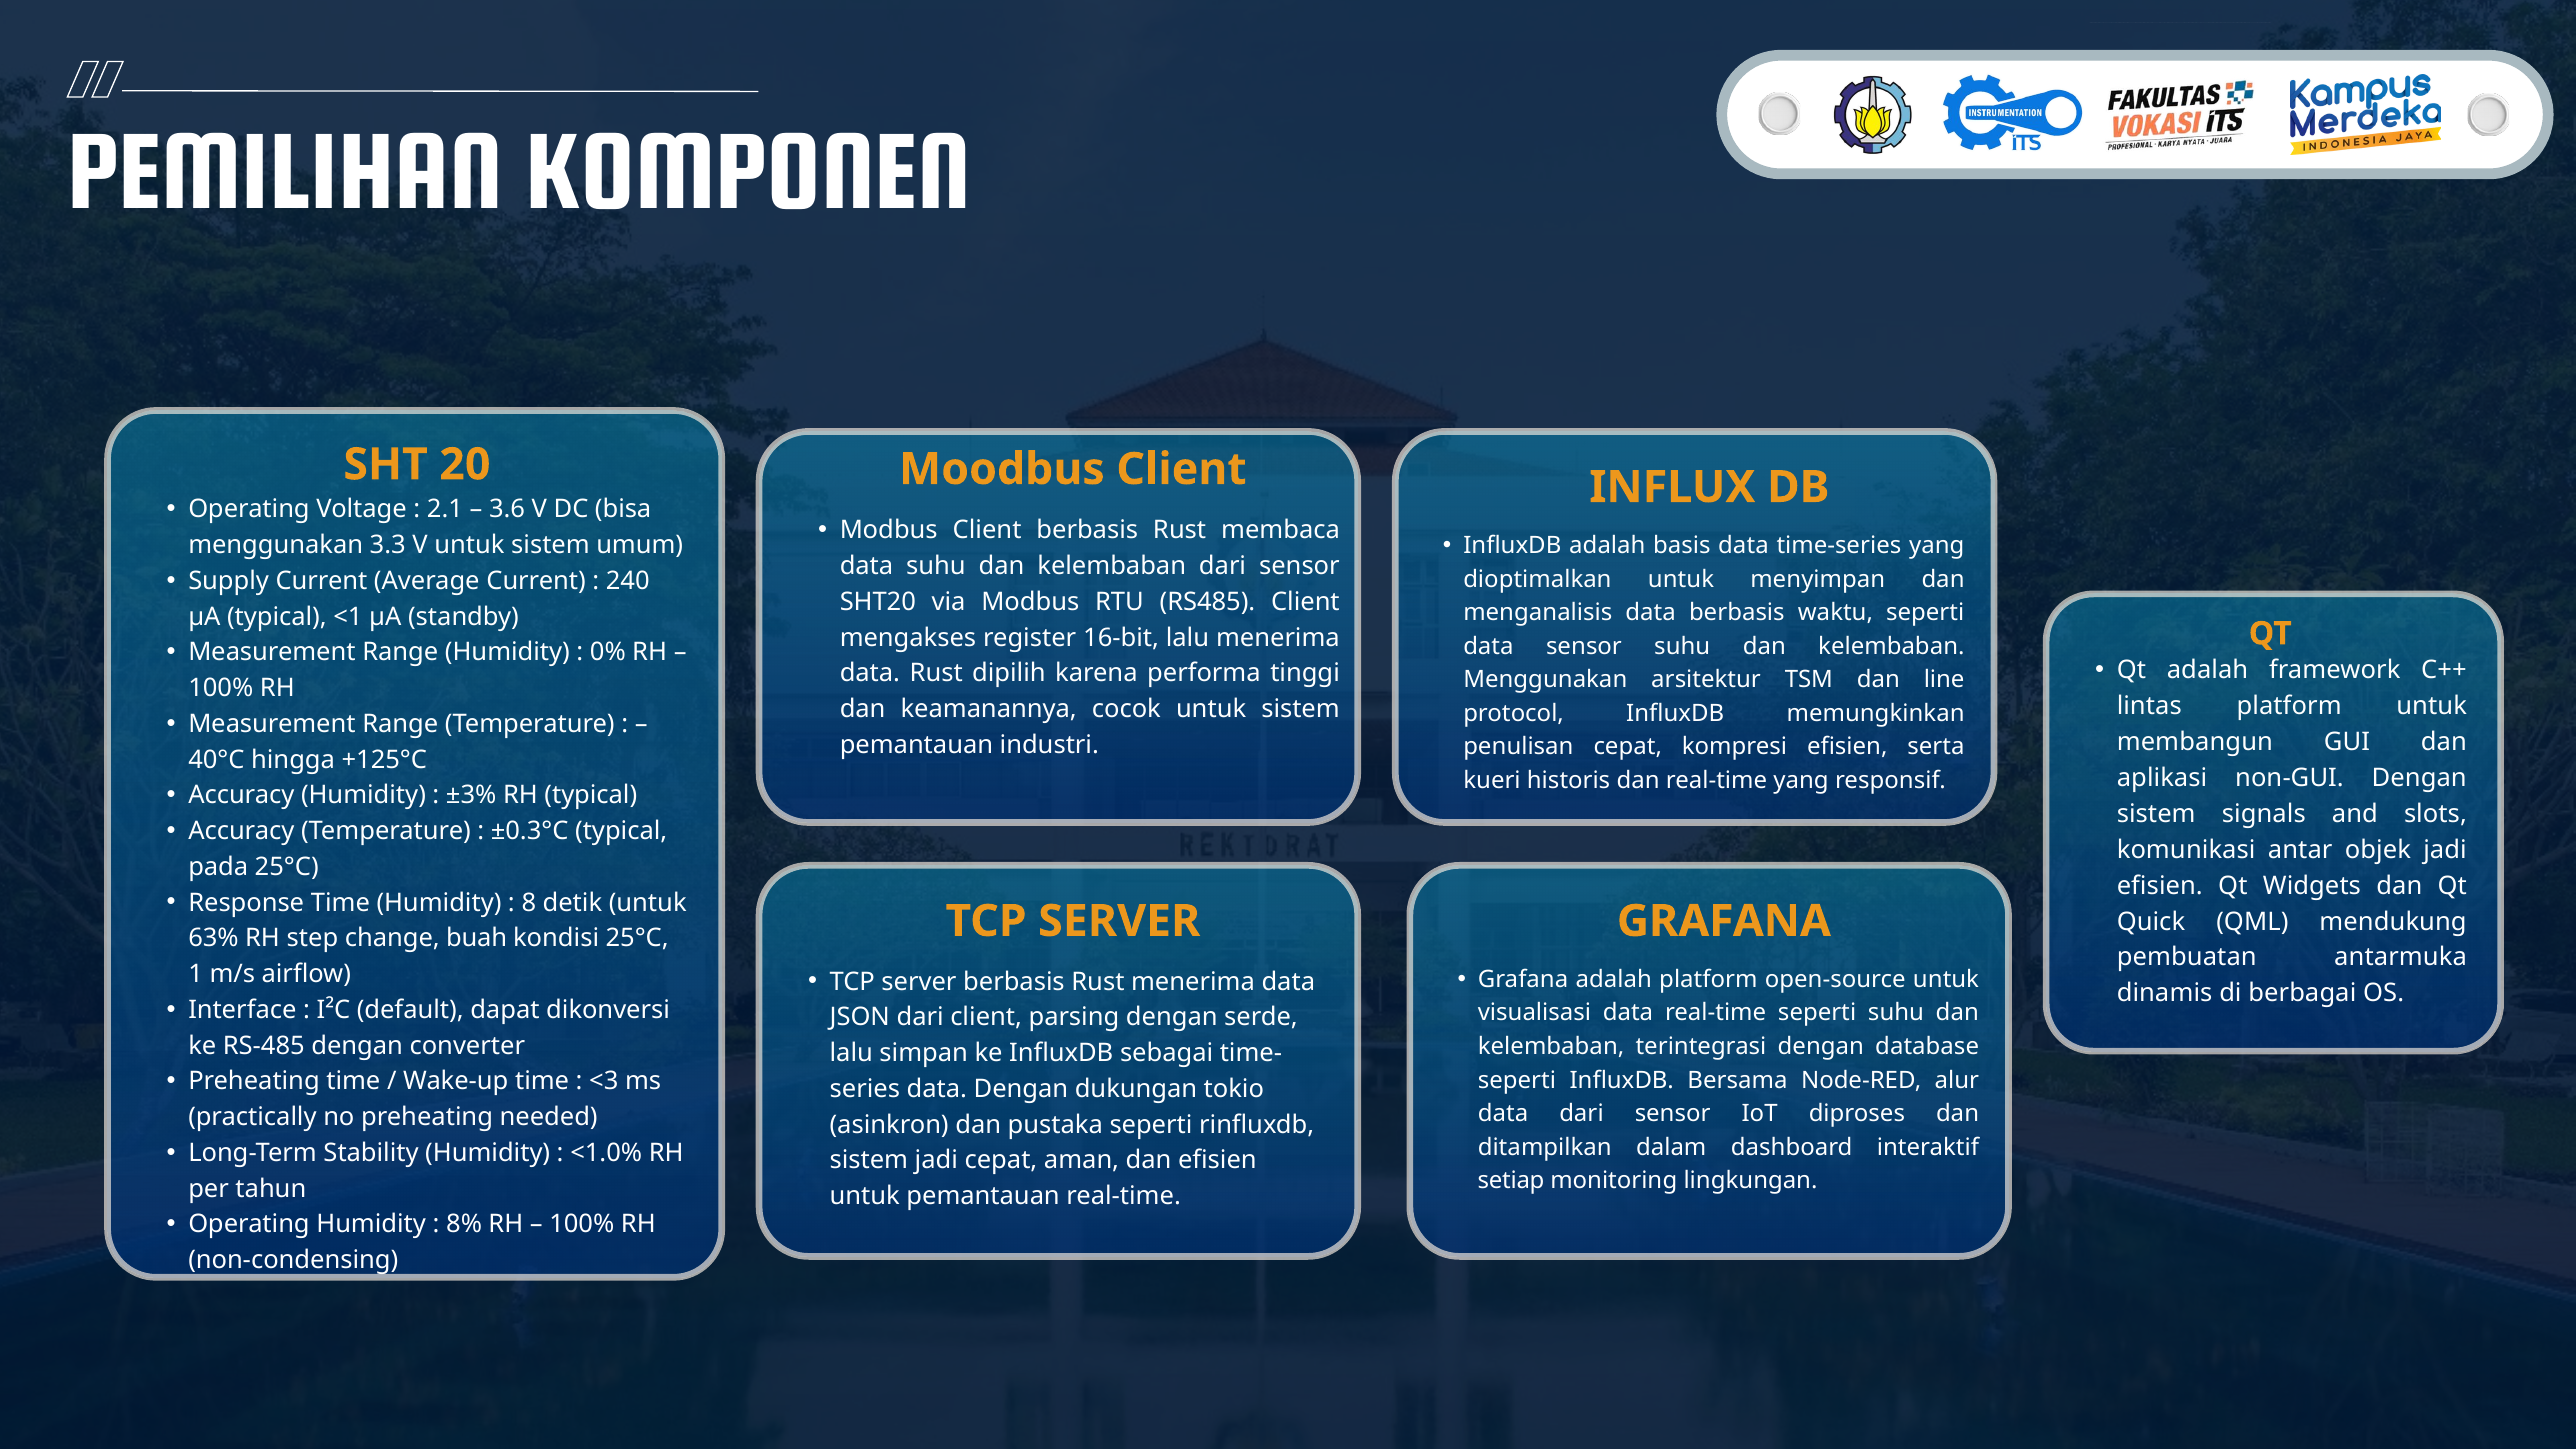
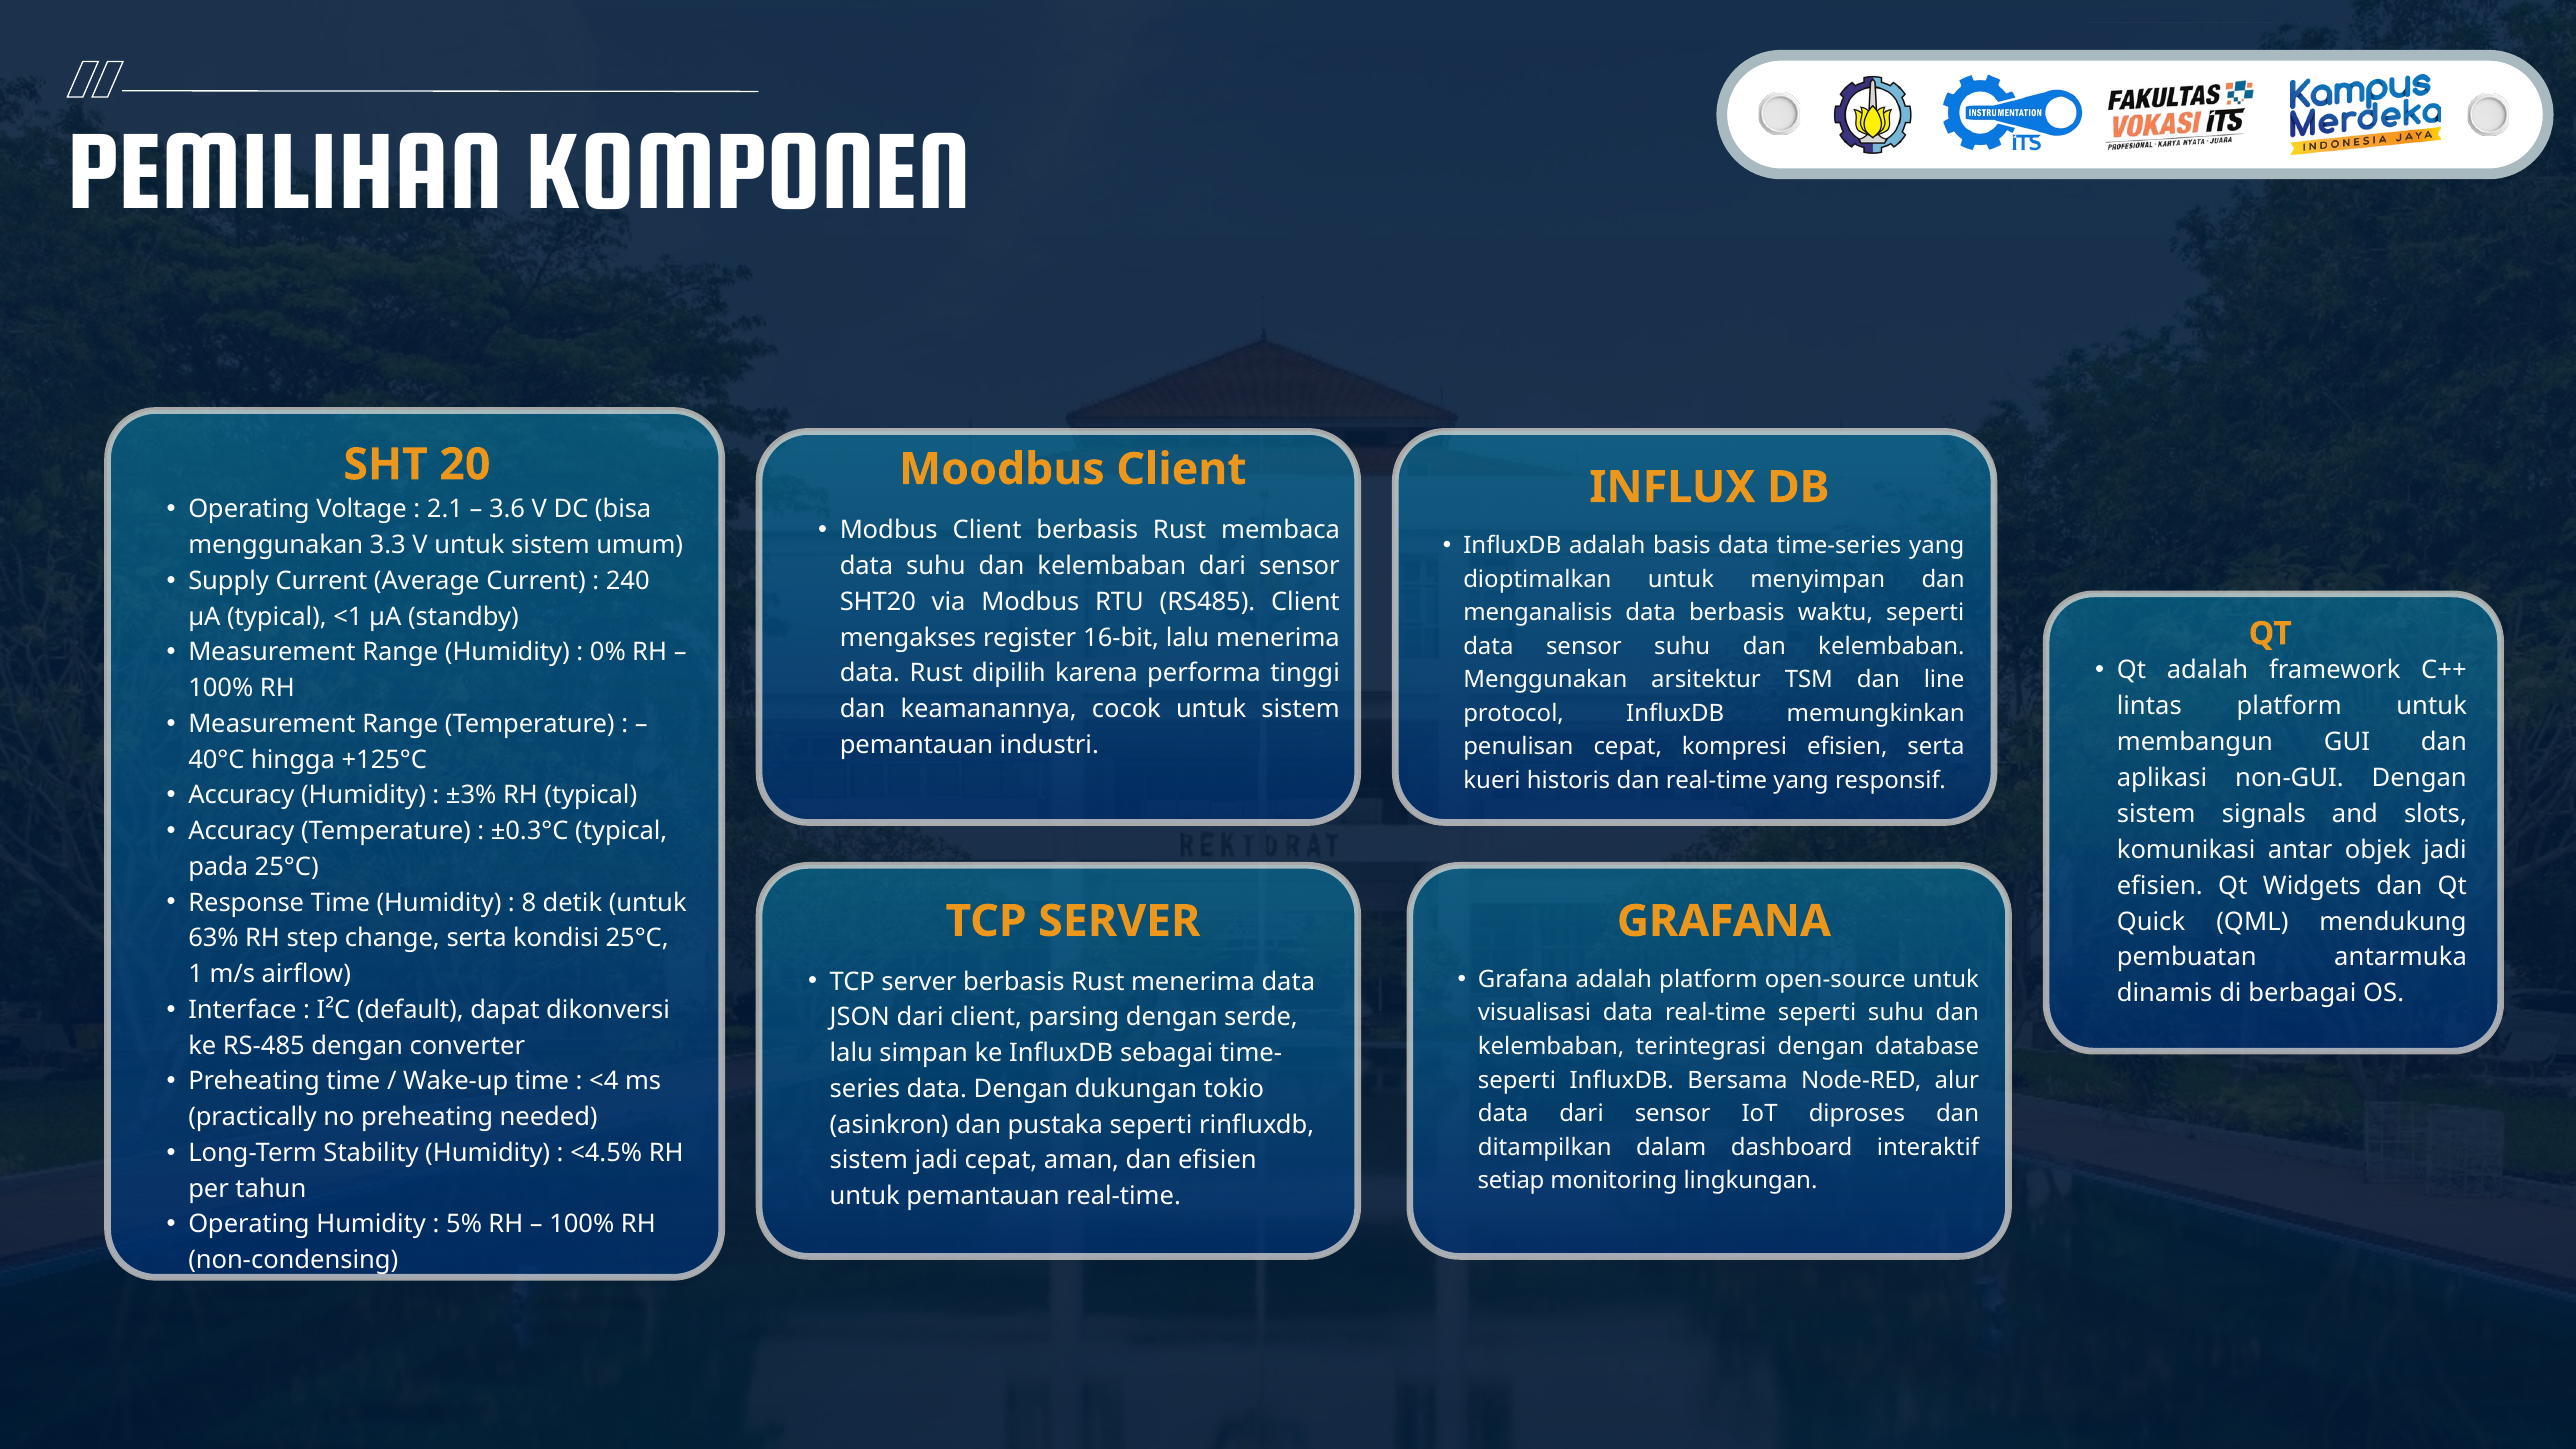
change buah: buah -> serta (477, 938)
<3: <3 -> <4 (604, 1081)
<1.0%: <1.0% -> <4.5% (606, 1153)
8%: 8% -> 5% (464, 1224)
